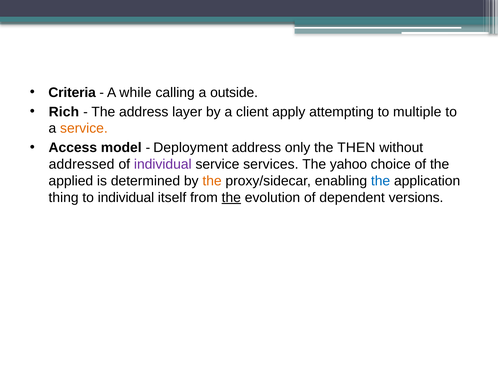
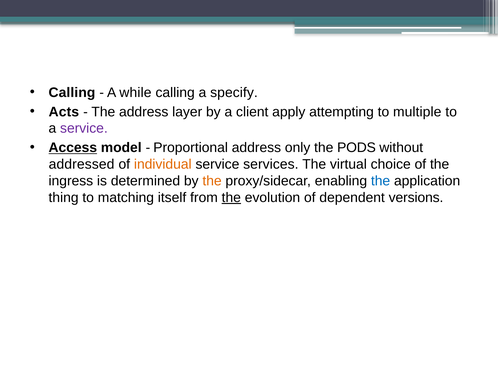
Criteria: Criteria -> Calling (72, 93)
outside: outside -> specify (234, 93)
Rich: Rich -> Acts (64, 112)
service colour: orange -> purple (84, 129)
Access underline: none -> present (73, 148)
Deployment: Deployment -> Proportional (191, 148)
THEN: THEN -> PODS (356, 148)
individual colour: purple -> orange (163, 165)
yahoo: yahoo -> virtual (348, 165)
applied: applied -> ingress (71, 181)
to individual: individual -> matching (126, 198)
